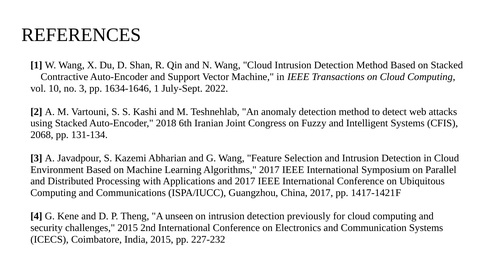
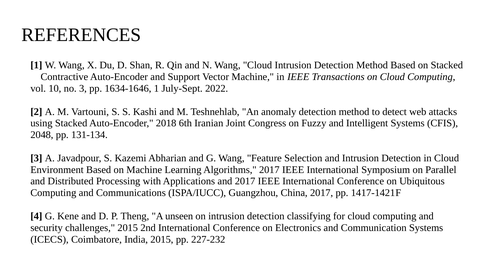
2068: 2068 -> 2048 (42, 135)
previously: previously -> classifying (309, 217)
